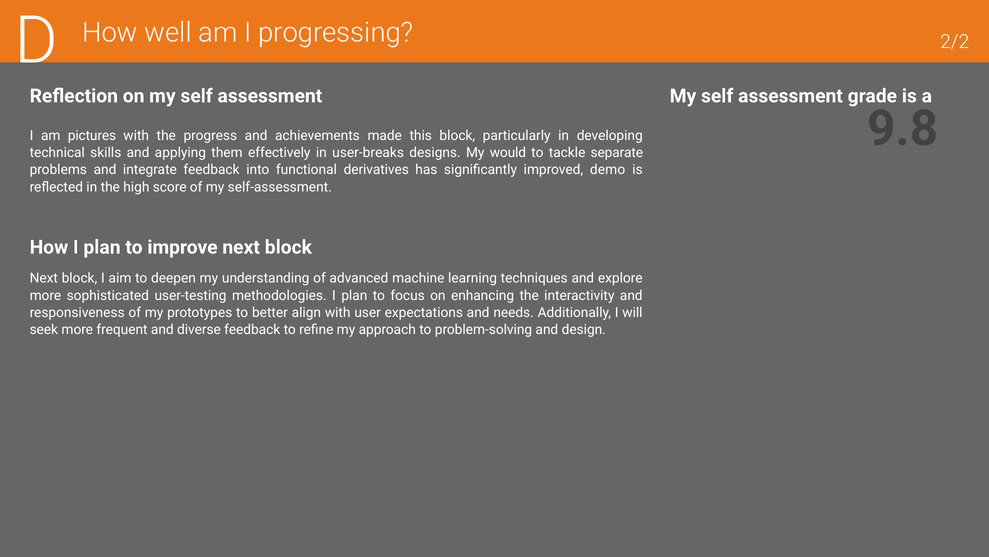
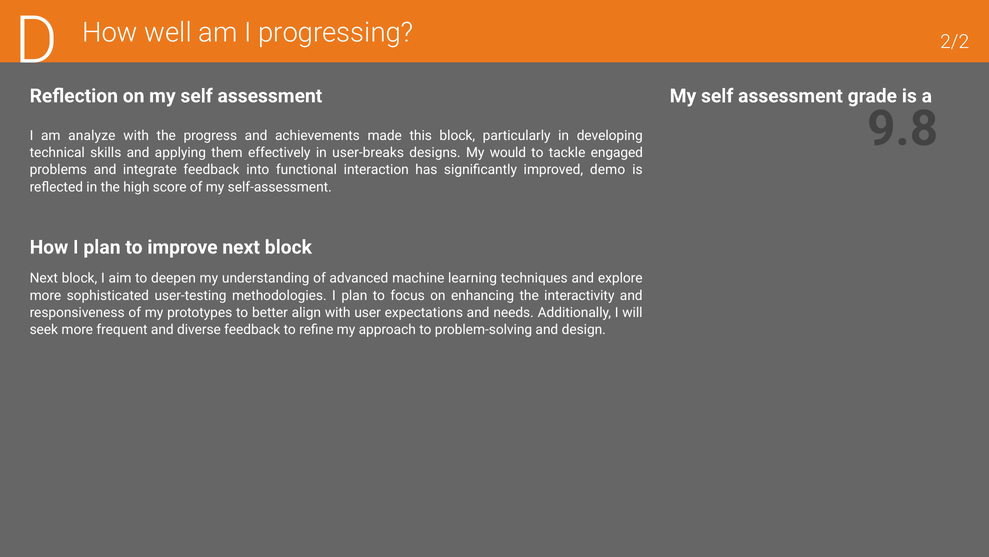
pictures: pictures -> analyze (92, 135)
separate: separate -> engaged (617, 153)
derivatives: derivatives -> interaction (376, 170)
